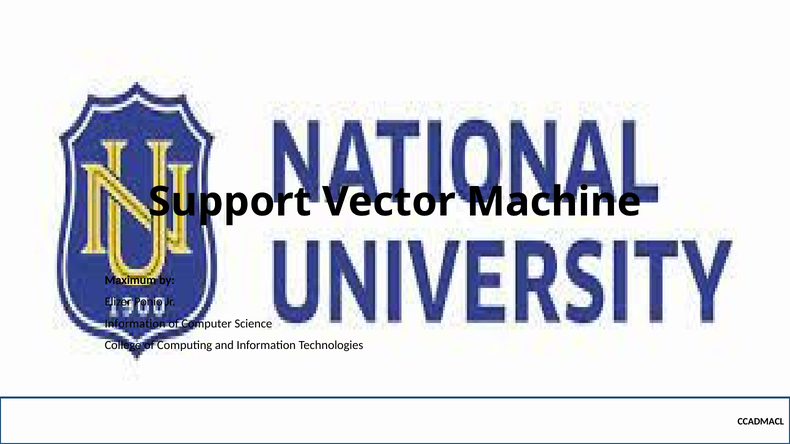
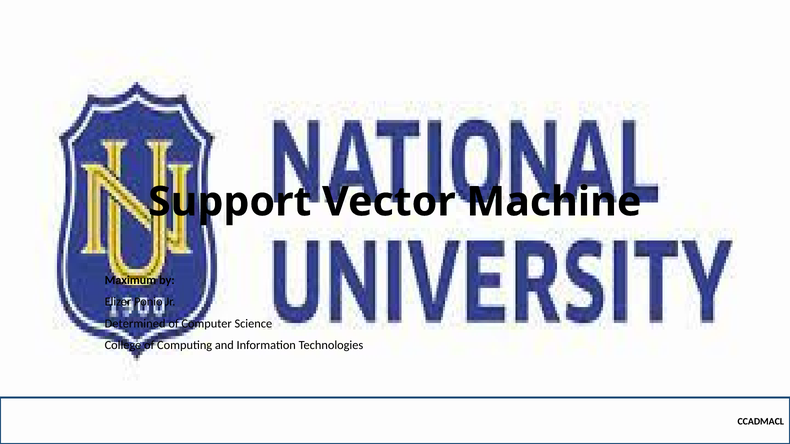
Information: Information -> Determined (135, 324)
